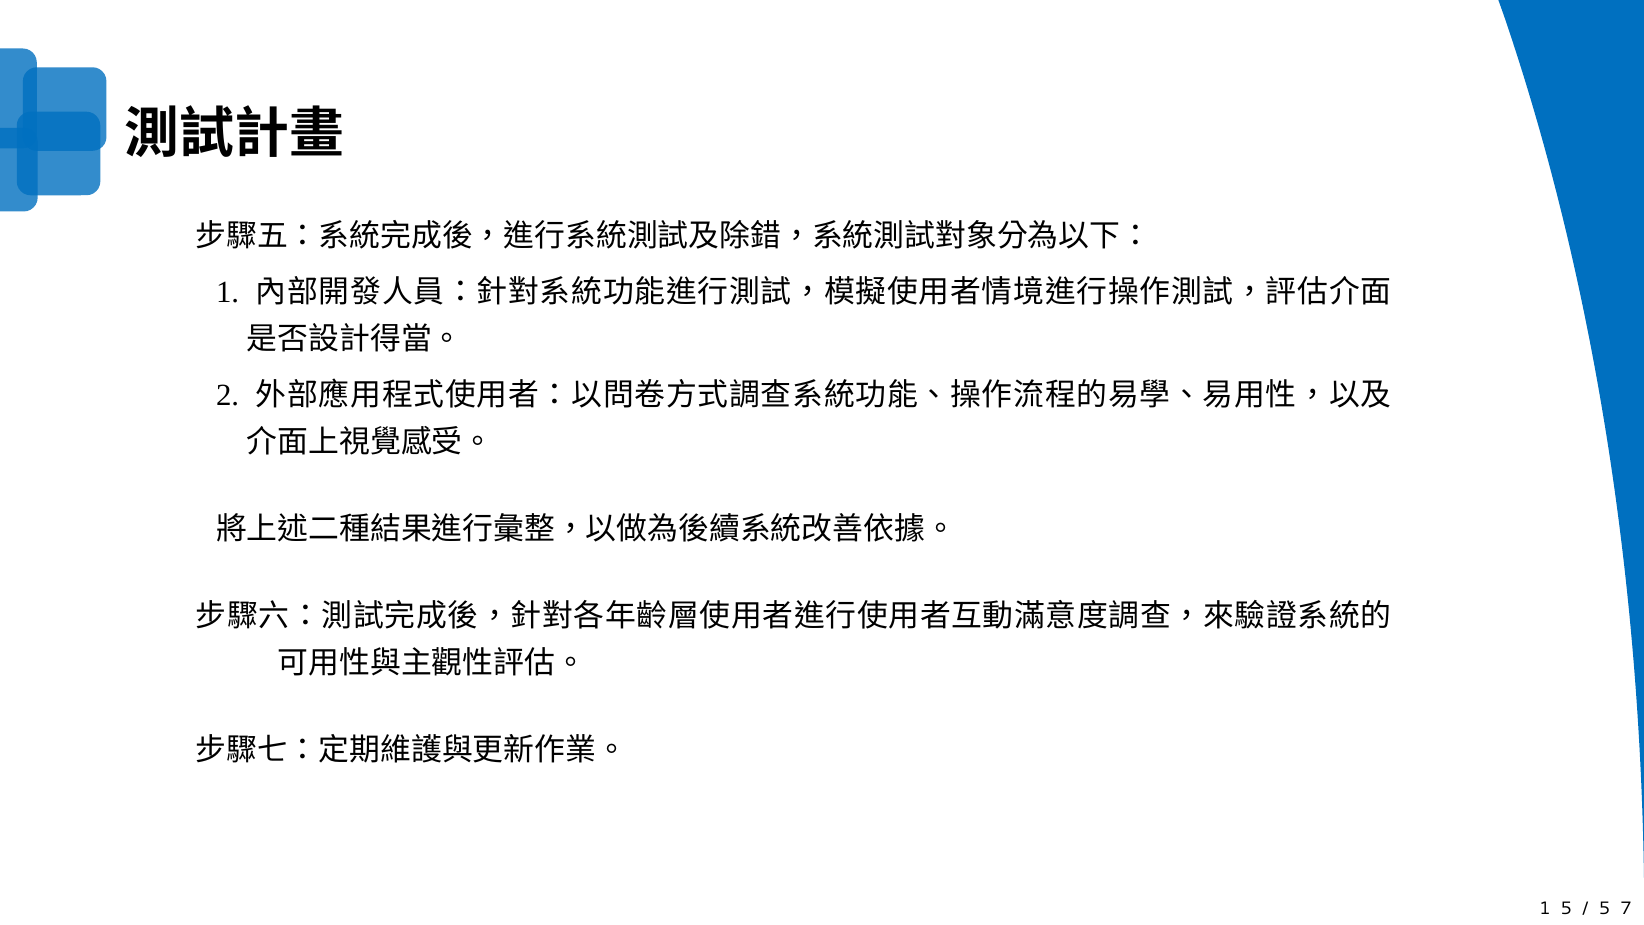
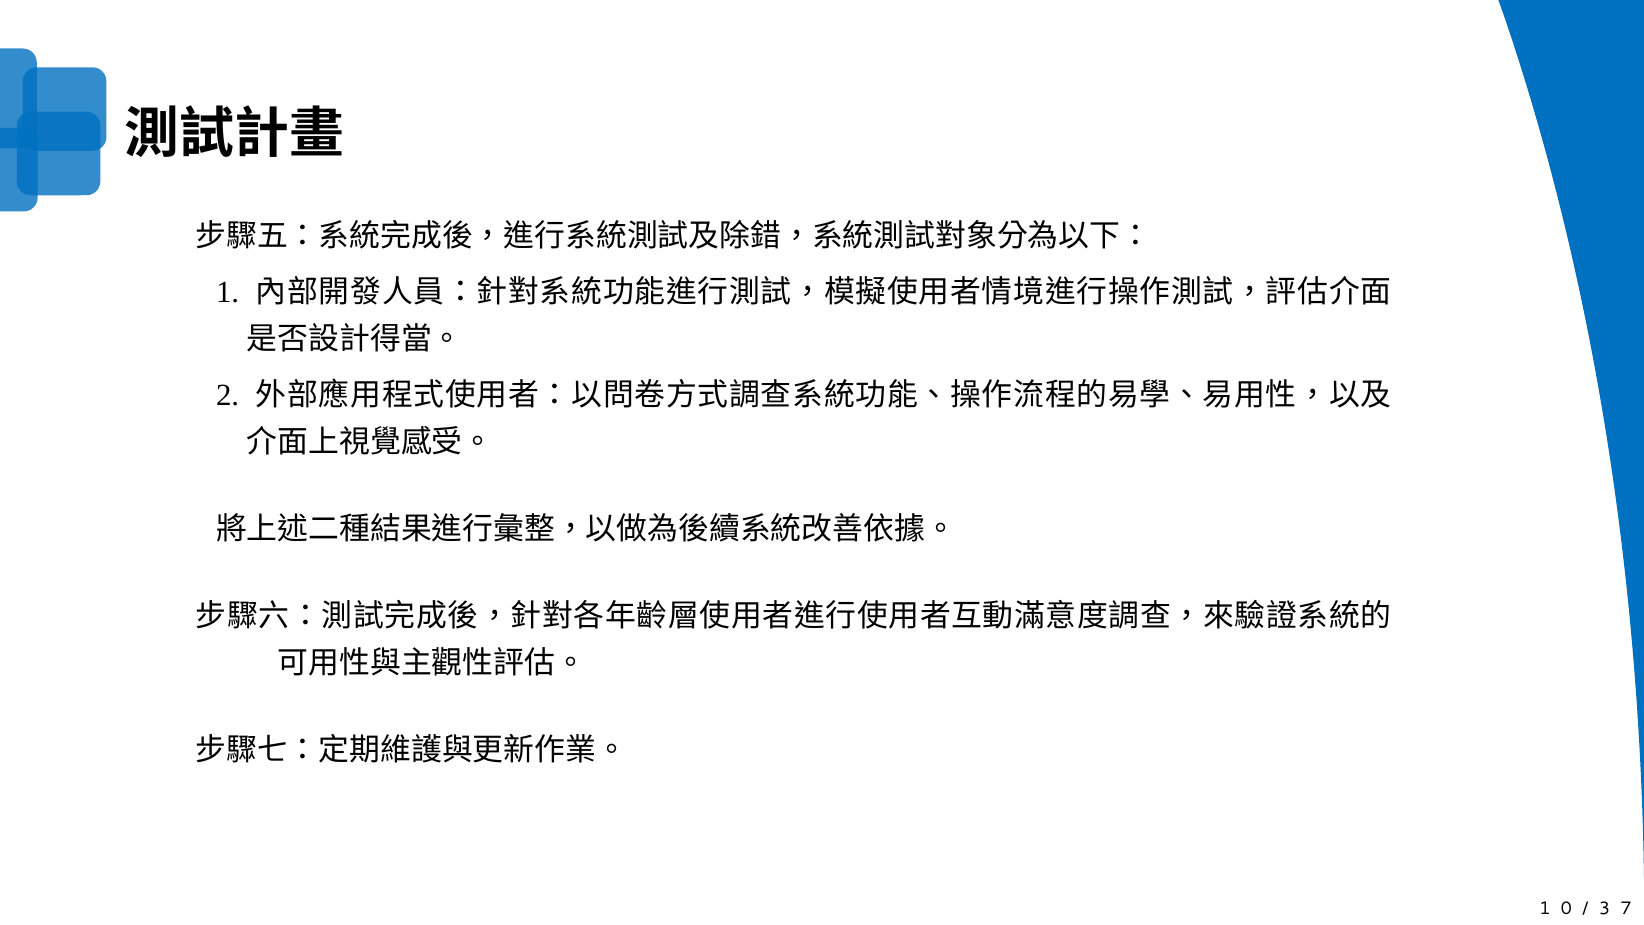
1 5: 5 -> 0 (1566, 908)
5: 5 -> 3 (1604, 908)
